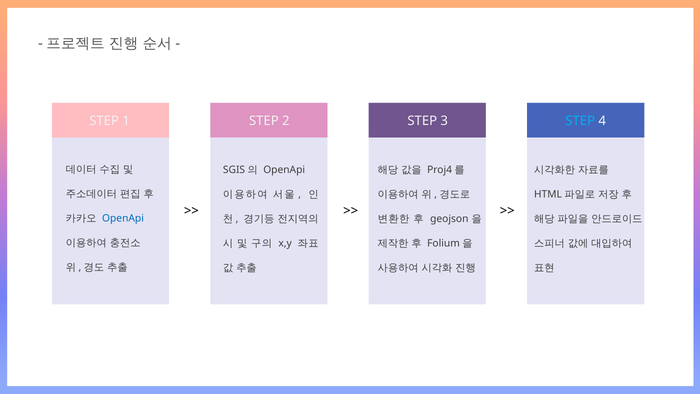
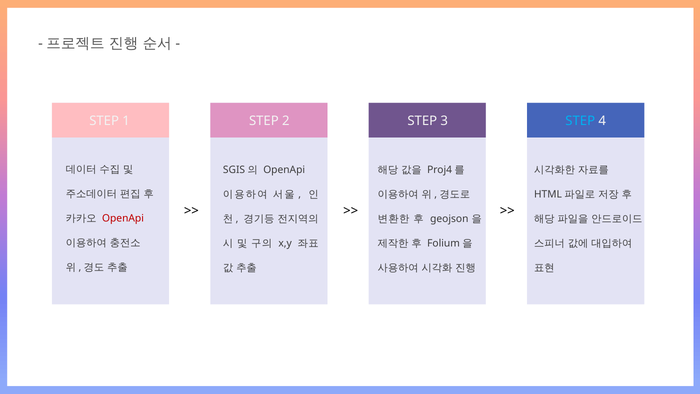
OpenApi colour: blue -> red (123, 218)
